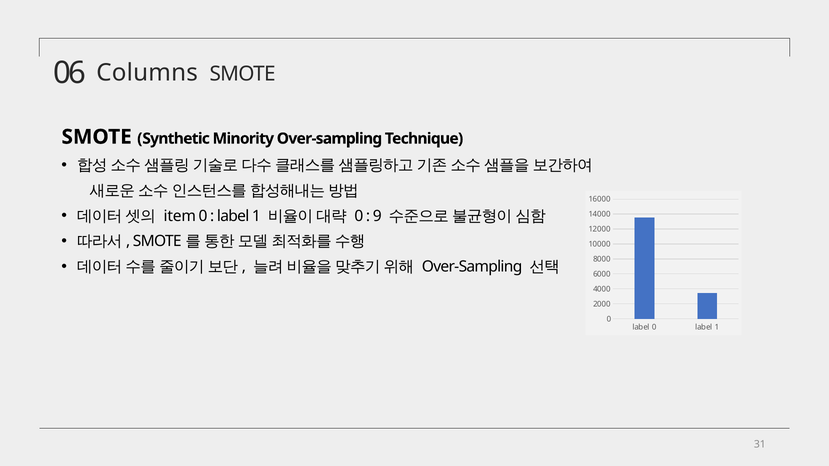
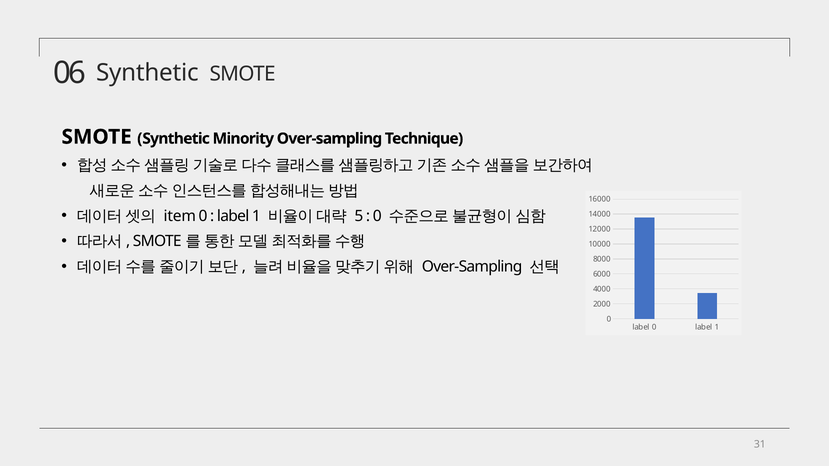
06 Columns: Columns -> Synthetic (147, 73)
0: 0 -> 5 (359, 216)
9: 9 -> 0 (377, 216)
